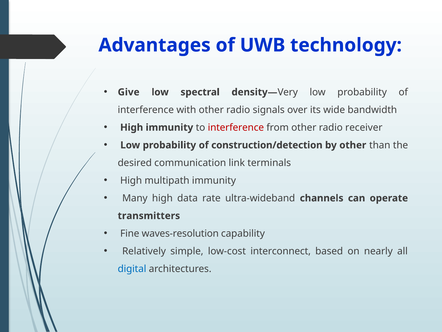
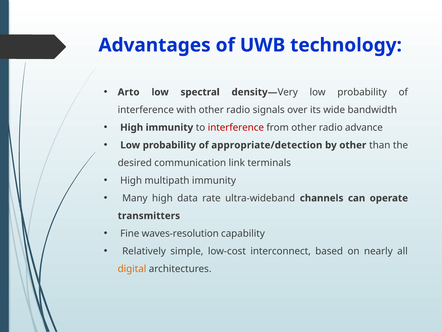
Give: Give -> Arto (129, 92)
receiver: receiver -> advance (364, 127)
construction/detection: construction/detection -> appropriate/detection (267, 145)
digital colour: blue -> orange (132, 268)
